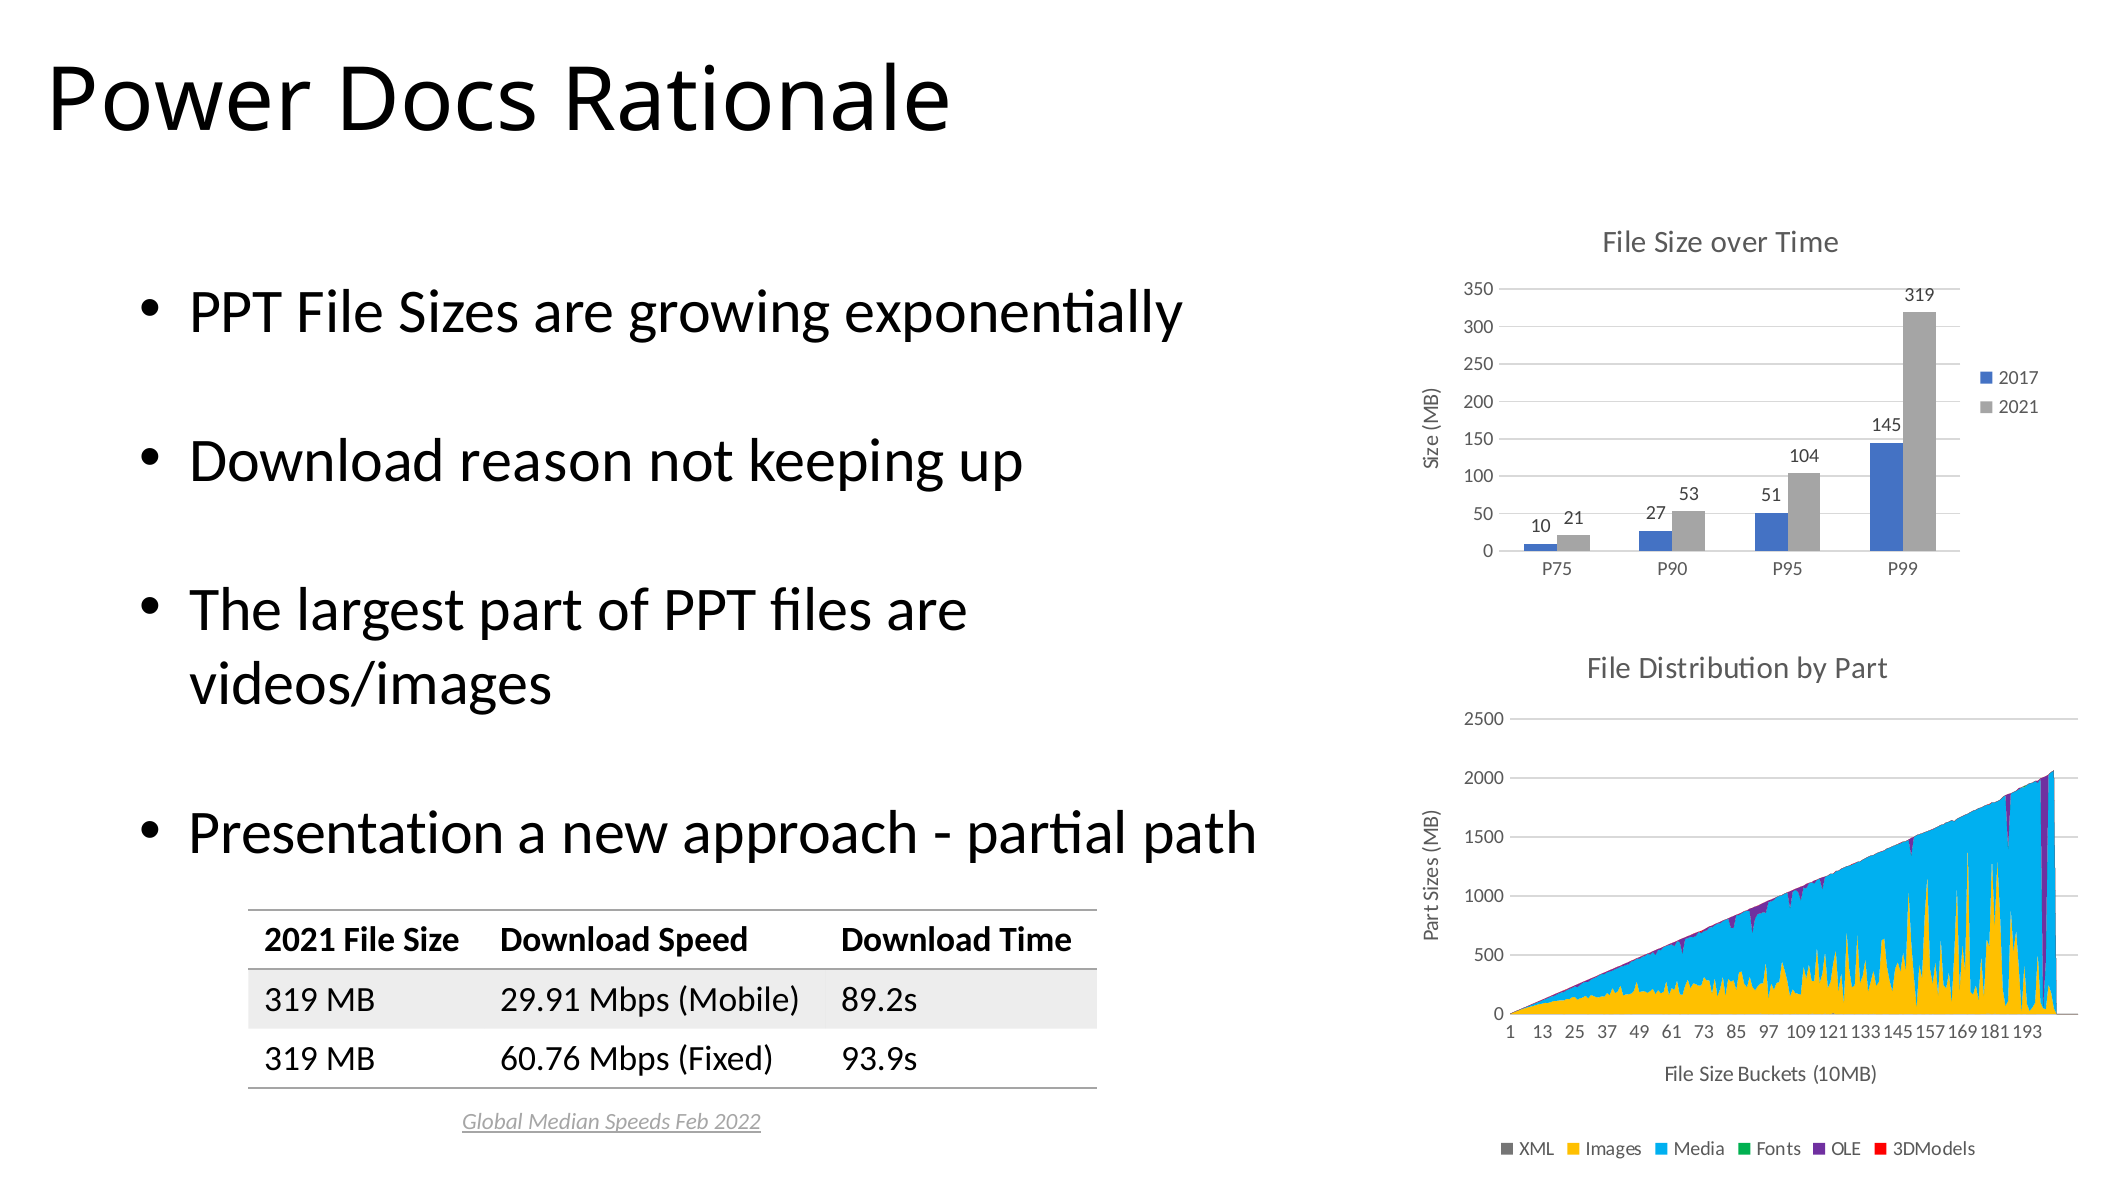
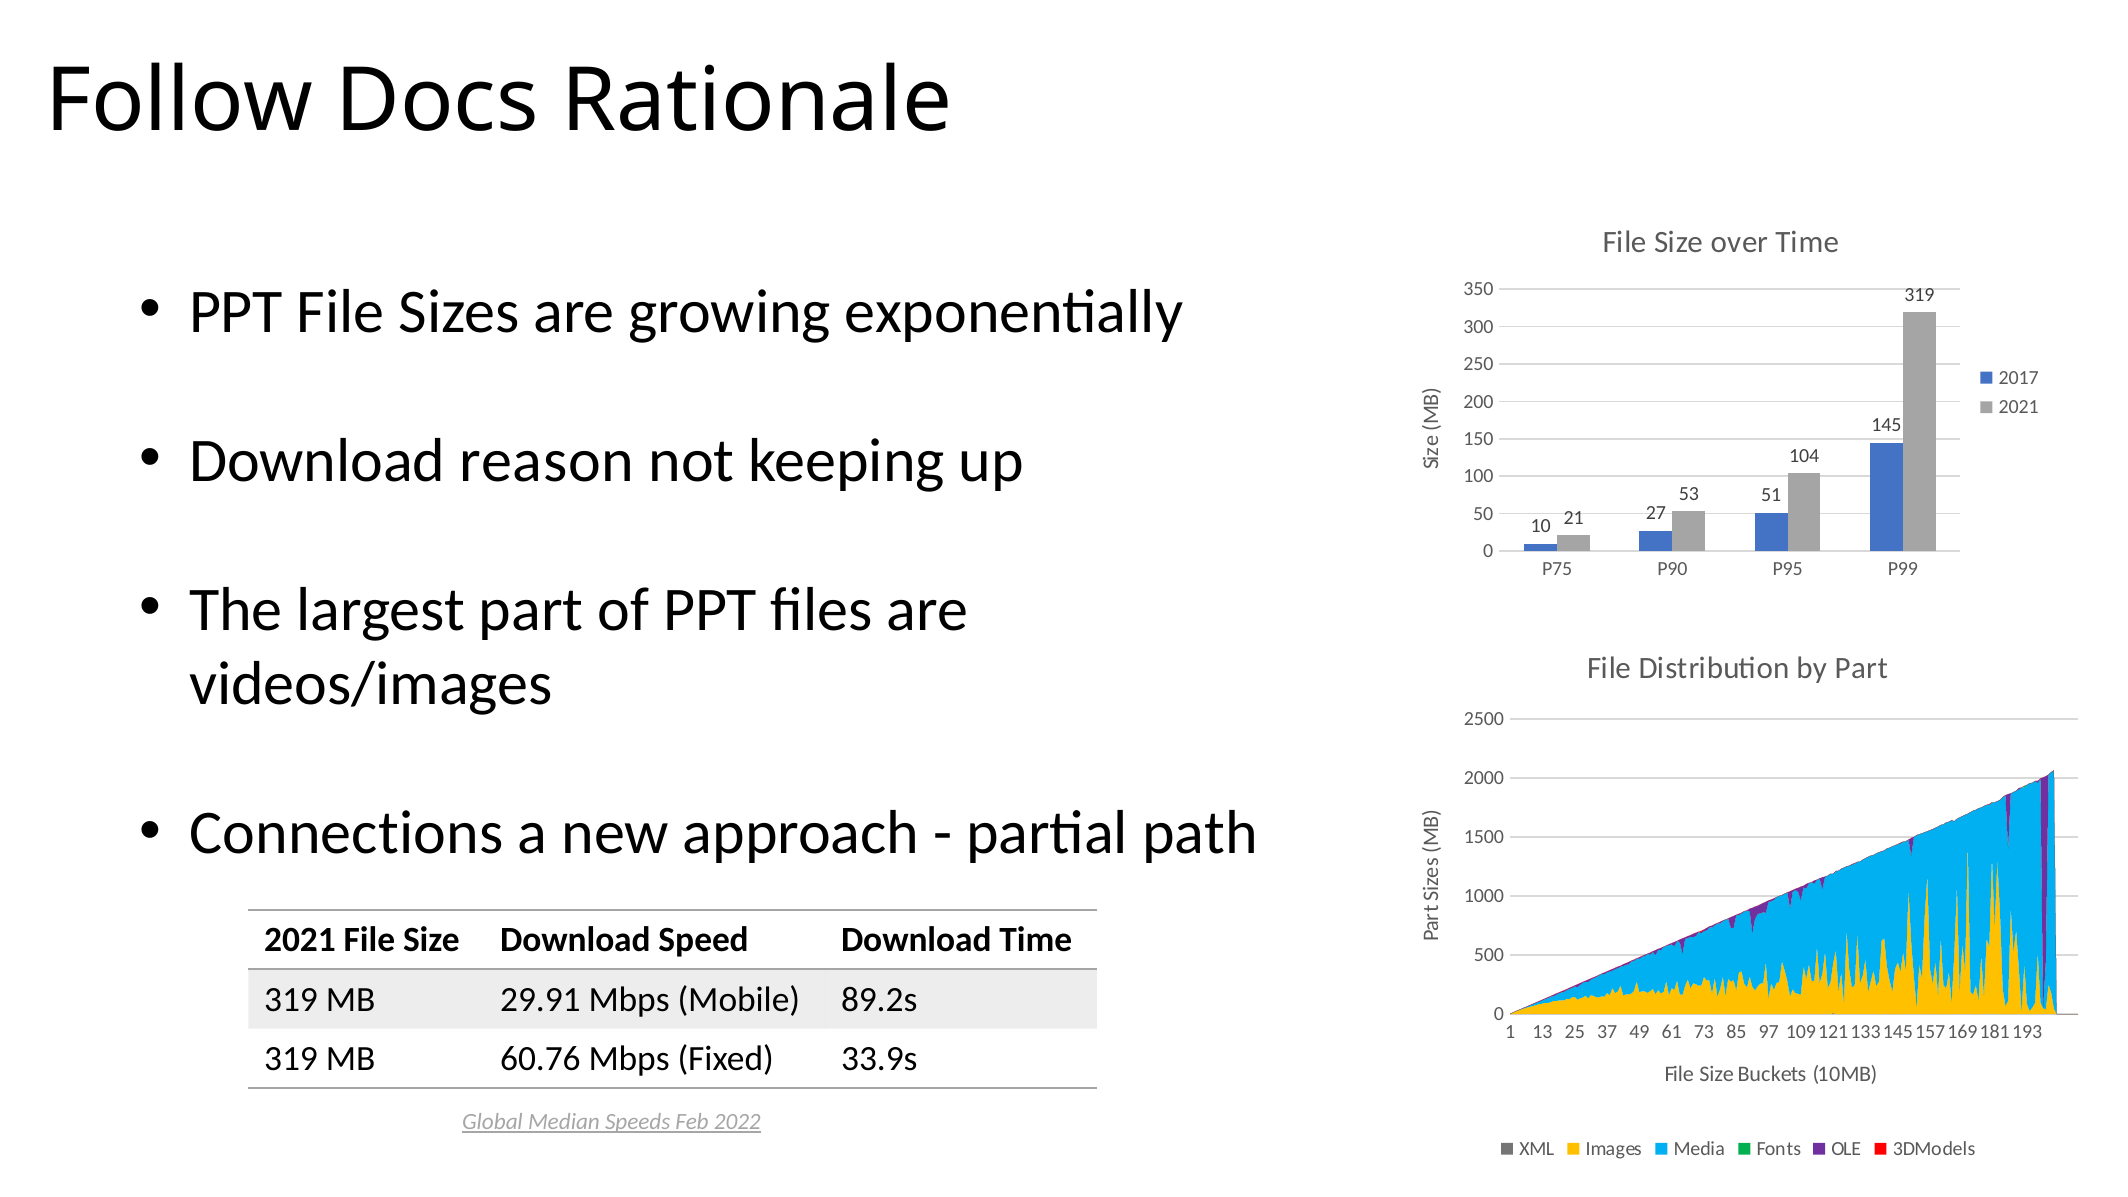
Power: Power -> Follow (179, 101)
Presentation: Presentation -> Connections (346, 833)
93.9s: 93.9s -> 33.9s (879, 1059)
